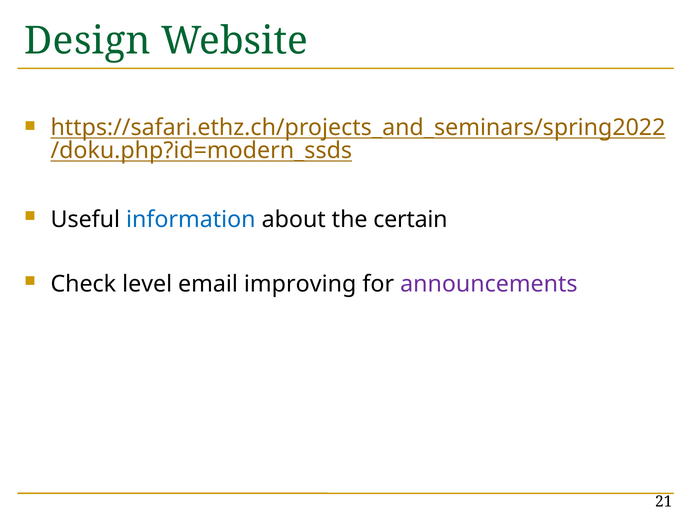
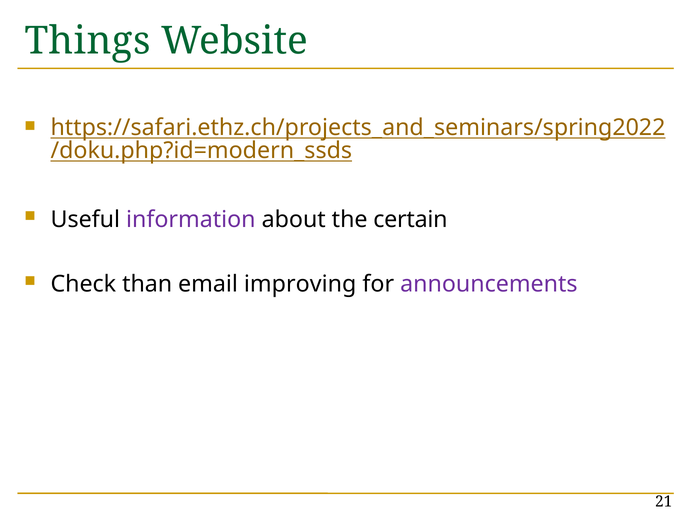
Design: Design -> Things (88, 41)
information colour: blue -> purple (191, 220)
level: level -> than (147, 285)
